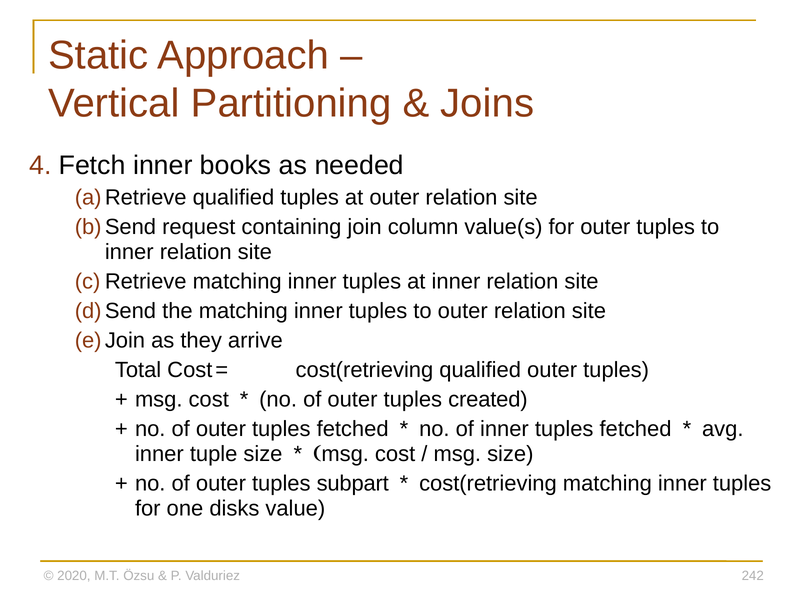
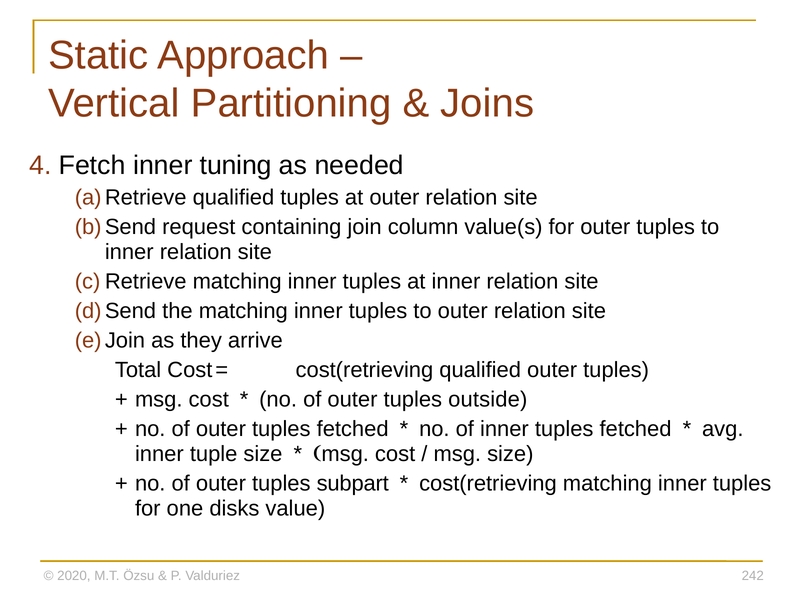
books: books -> tuning (236, 165)
created: created -> outside (488, 399)
